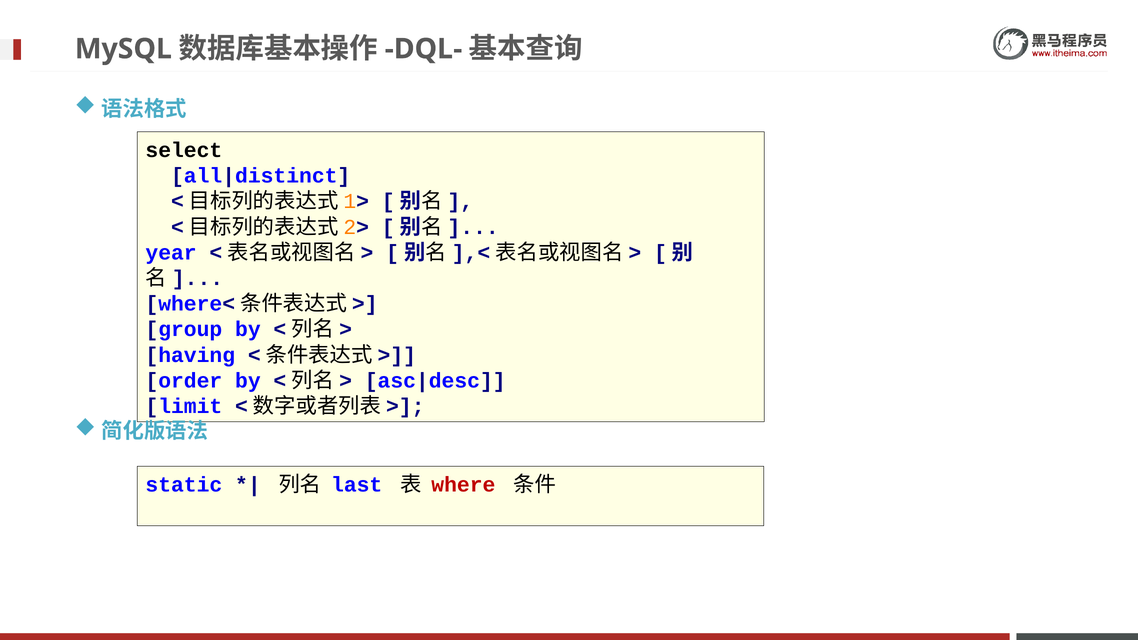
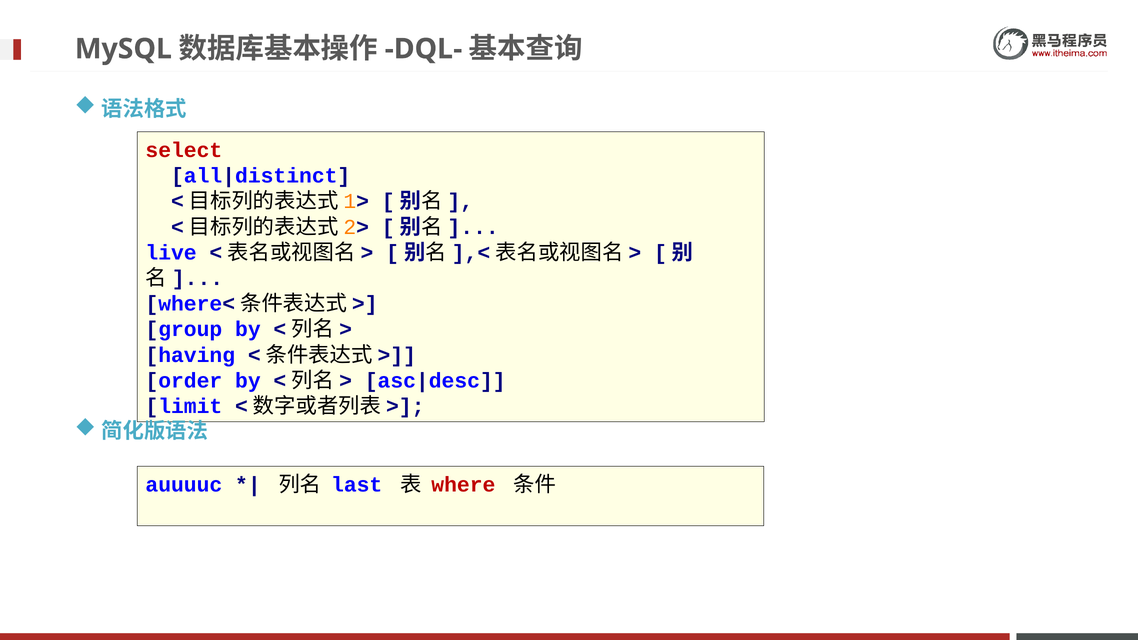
select colour: black -> red (184, 150)
year: year -> live (171, 253)
static: static -> auuuuc (184, 485)
